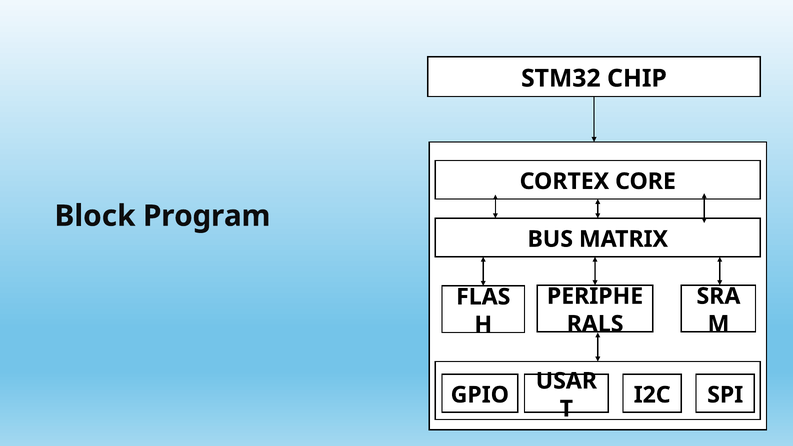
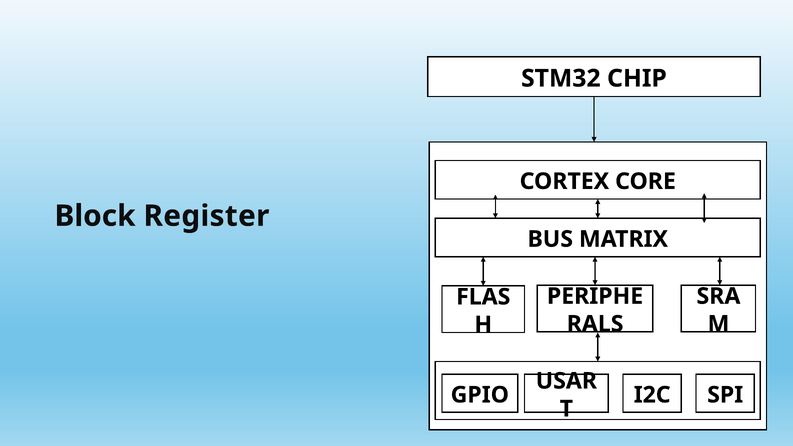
Program: Program -> Register (206, 216)
